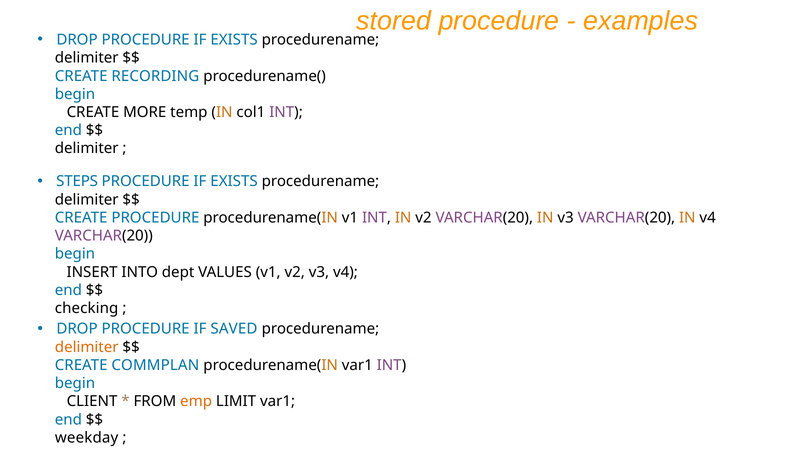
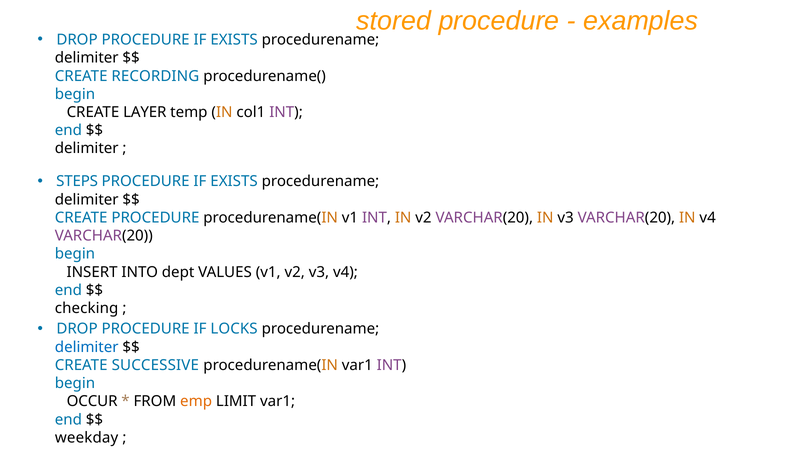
MORE: MORE -> LAYER (145, 112)
SAVED: SAVED -> LOCKS (234, 329)
delimiter colour: orange -> blue (87, 347)
COMMPLAN: COMMPLAN -> SUCCESSIVE (155, 365)
CLIENT: CLIENT -> OCCUR (92, 401)
